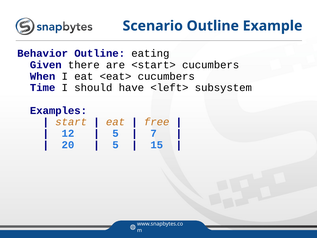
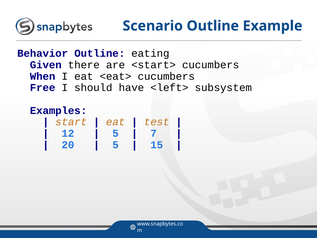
Time: Time -> Free (43, 88)
free: free -> test (157, 122)
